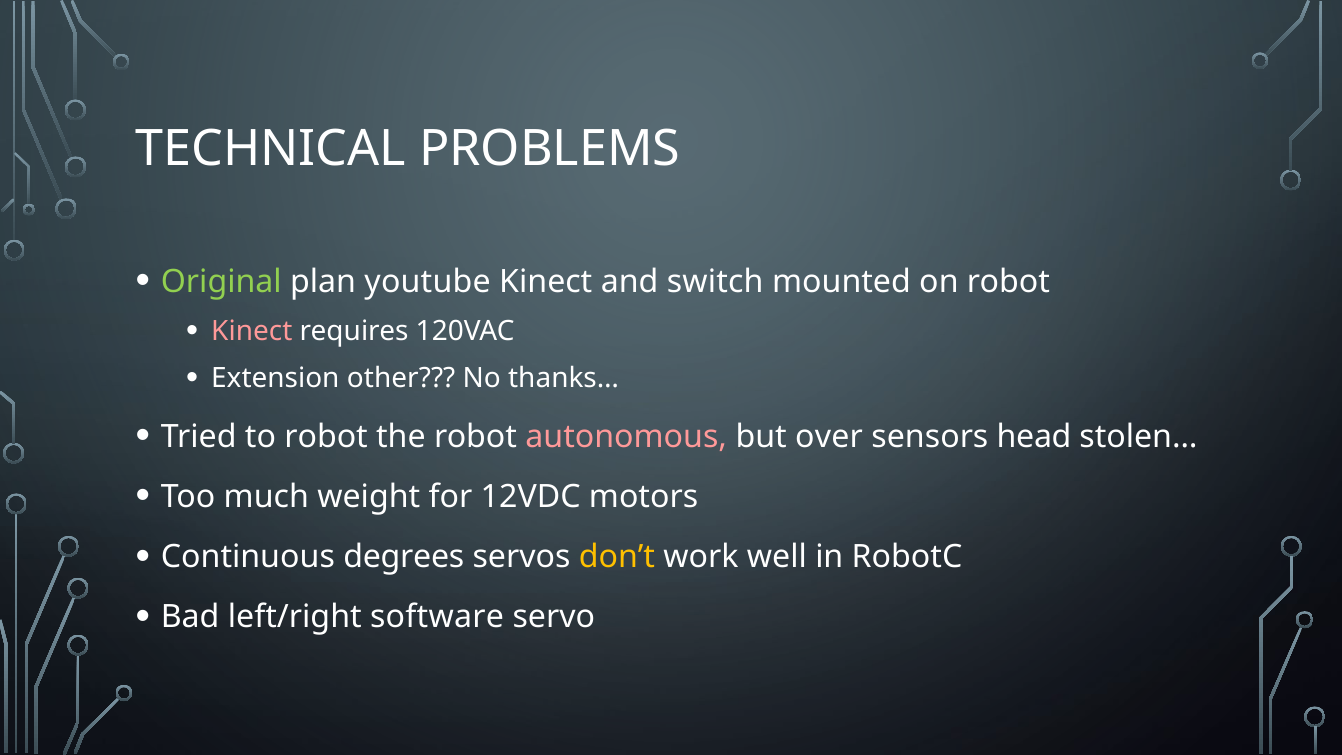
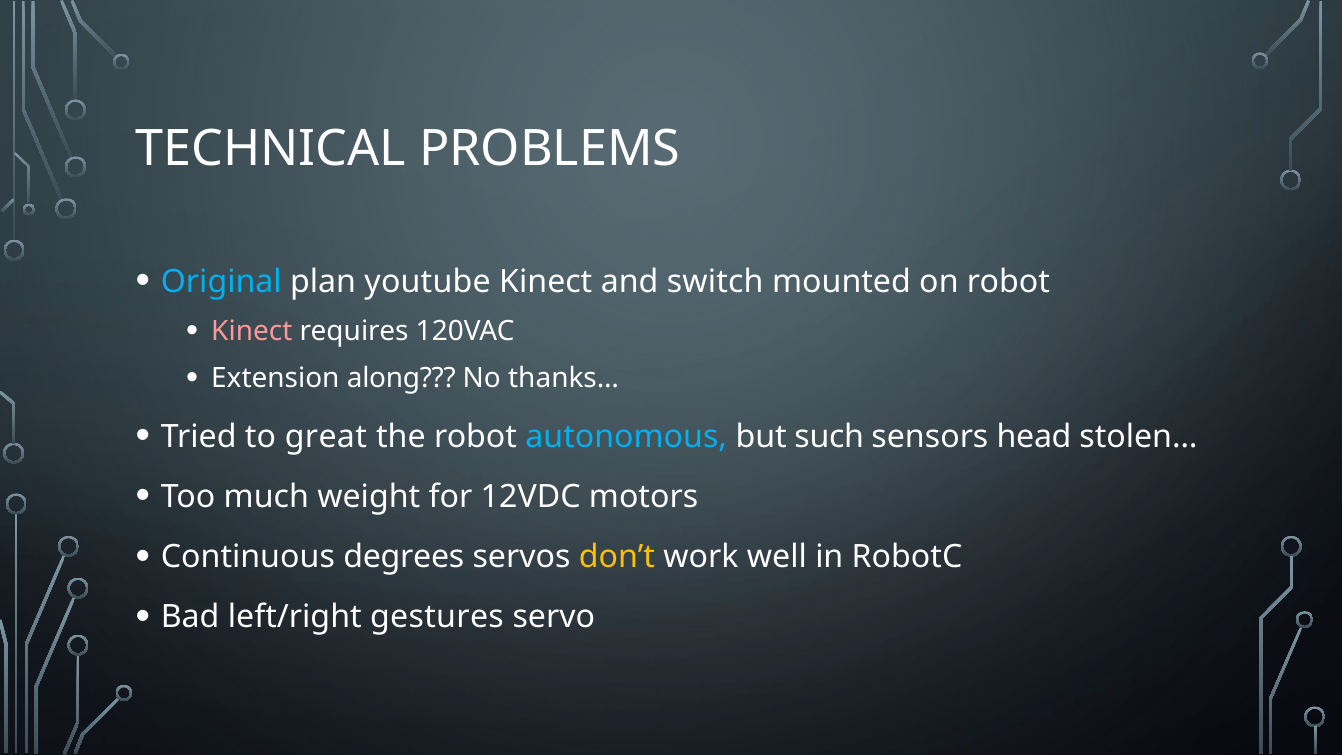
Original colour: light green -> light blue (221, 282)
other: other -> along (401, 379)
to robot: robot -> great (326, 437)
autonomous colour: pink -> light blue (626, 437)
over: over -> such (829, 437)
software: software -> gestures (437, 617)
